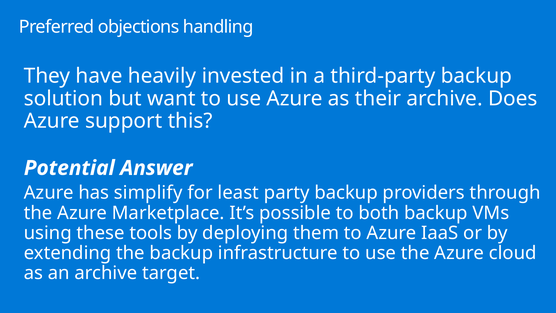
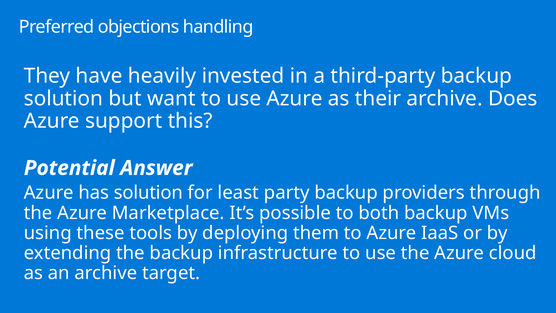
has simplify: simplify -> solution (148, 193)
